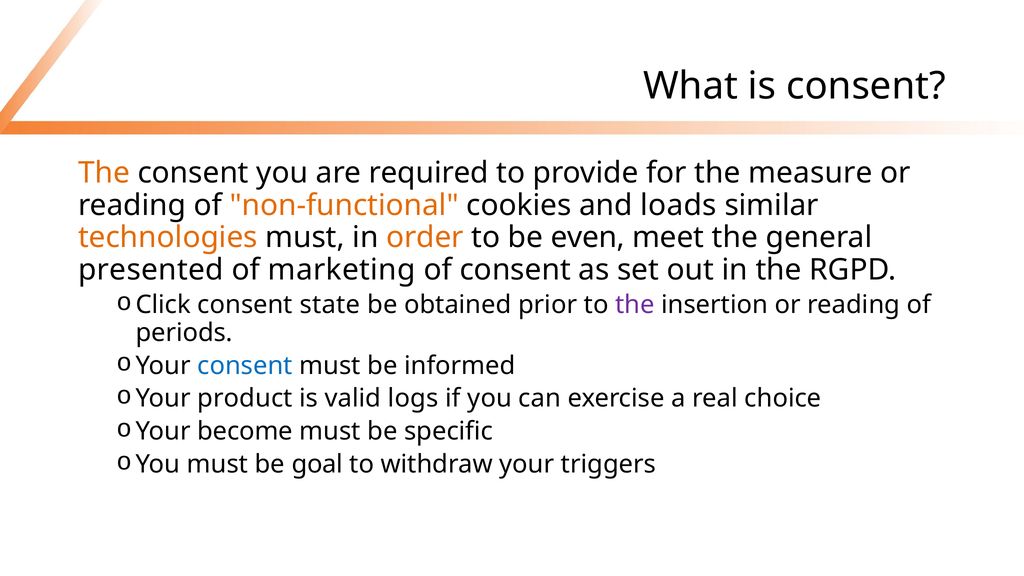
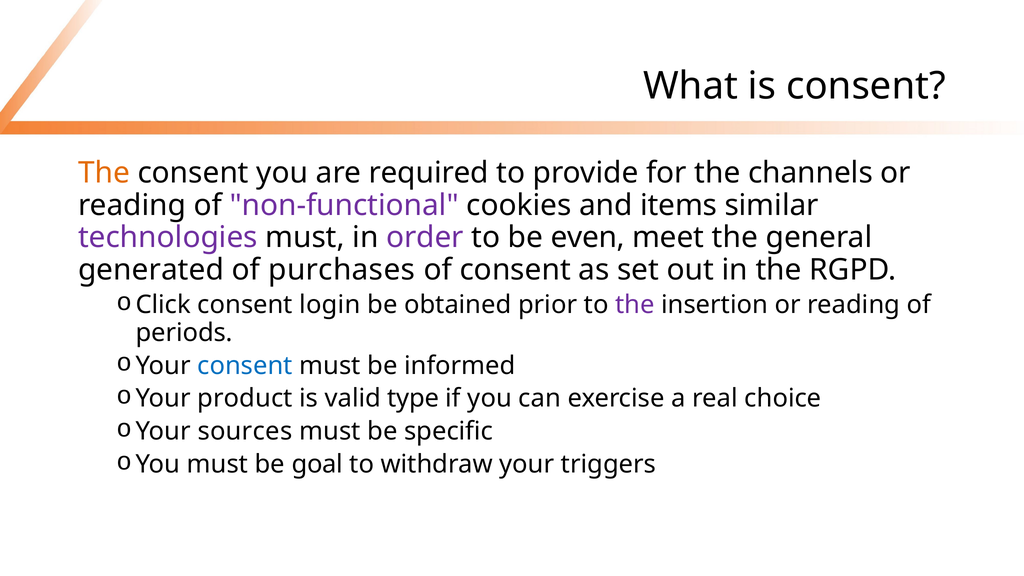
measure: measure -> channels (811, 173)
non-functional colour: orange -> purple (344, 205)
loads: loads -> items (679, 205)
technologies colour: orange -> purple (168, 237)
order colour: orange -> purple (425, 237)
presented: presented -> generated (151, 270)
marketing: marketing -> purchases (342, 270)
state: state -> login (330, 305)
logs: logs -> type (413, 399)
become: become -> sources (245, 431)
